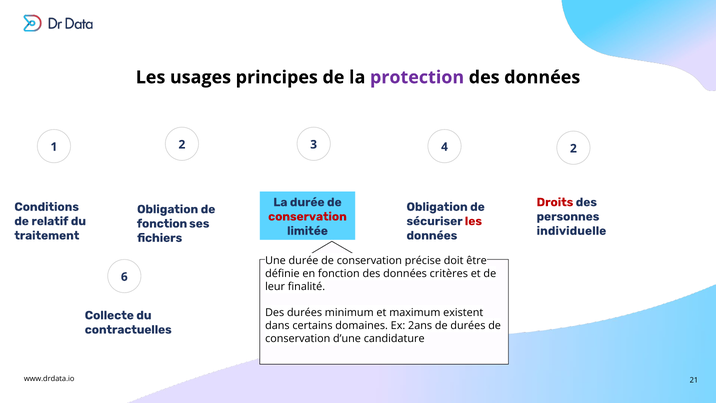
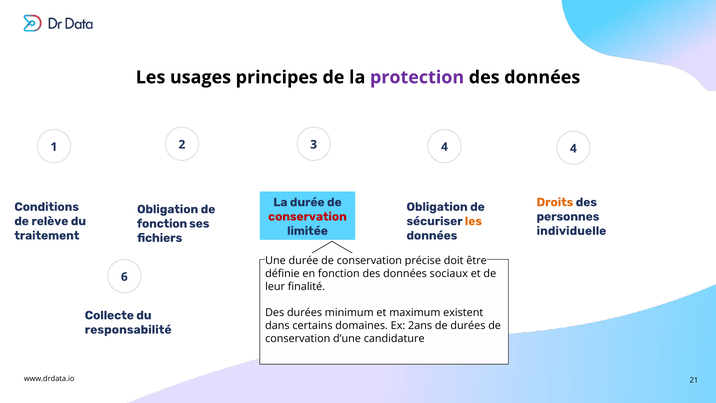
2 2: 2 -> 4 (573, 148)
Droits colour: red -> orange (555, 202)
relatif: relatif -> relève (50, 221)
les colour: red -> orange (473, 221)
critères: critères -> sociaux (449, 274)
contractuelles: contractuelles -> responsabilité (128, 329)
